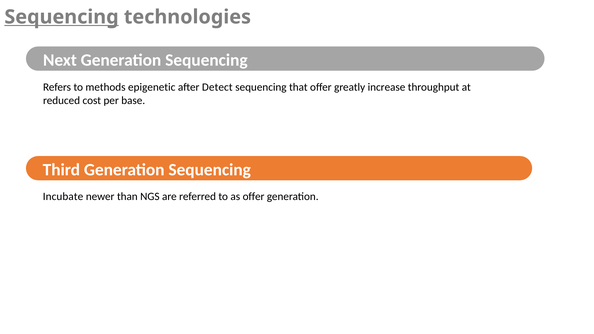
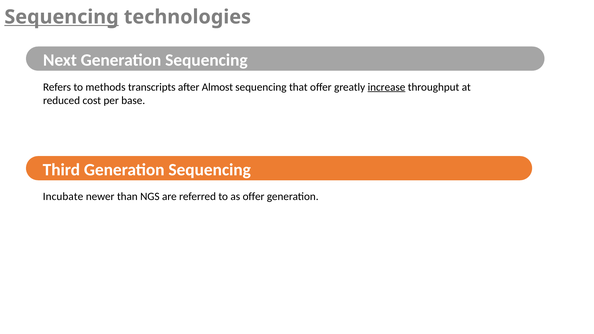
epigenetic: epigenetic -> transcripts (152, 87)
Detect: Detect -> Almost (217, 87)
increase underline: none -> present (386, 87)
